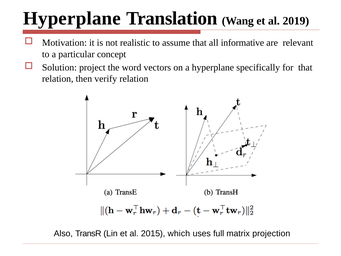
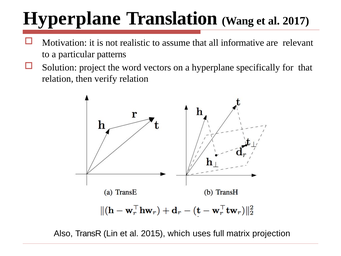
2019: 2019 -> 2017 (296, 21)
concept: concept -> patterns (112, 54)
